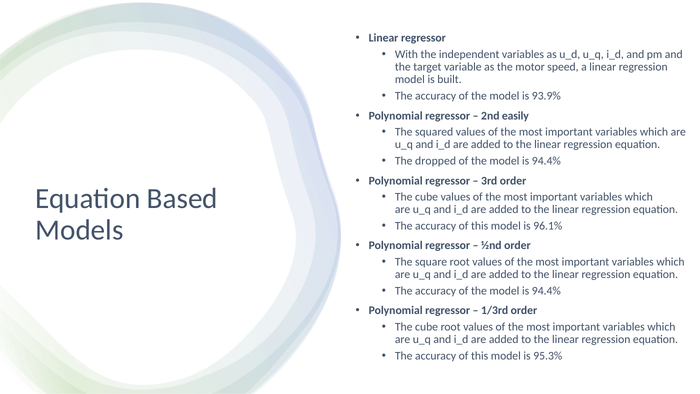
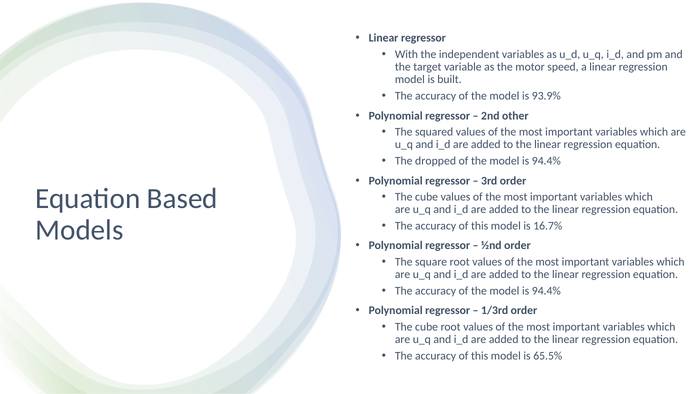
easily: easily -> other (515, 116)
96.1%: 96.1% -> 16.7% (548, 226)
95.3%: 95.3% -> 65.5% (548, 355)
